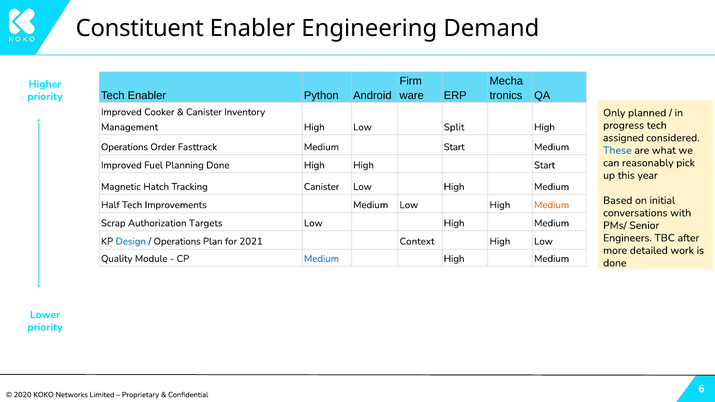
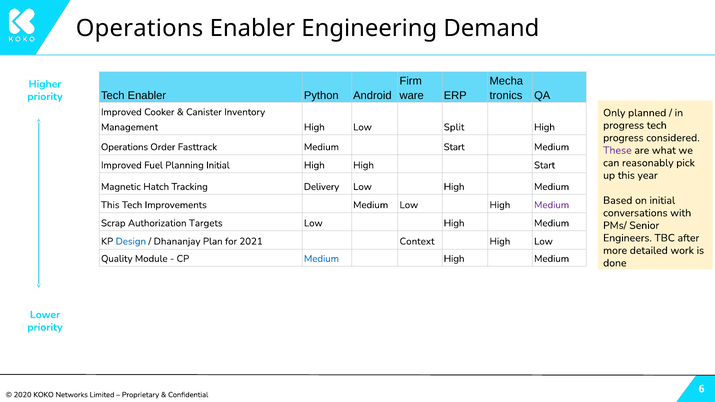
Constituent: Constituent -> Operations (139, 28)
assigned: assigned -> progress (623, 138)
These colour: blue -> purple (617, 150)
Planning Done: Done -> Initial (218, 165)
Tracking Canister: Canister -> Delivery (322, 187)
Half: Half -> This (110, 205)
Medium colour: orange -> purple (552, 205)
Operations: Operations -> Dhananjay (177, 241)
